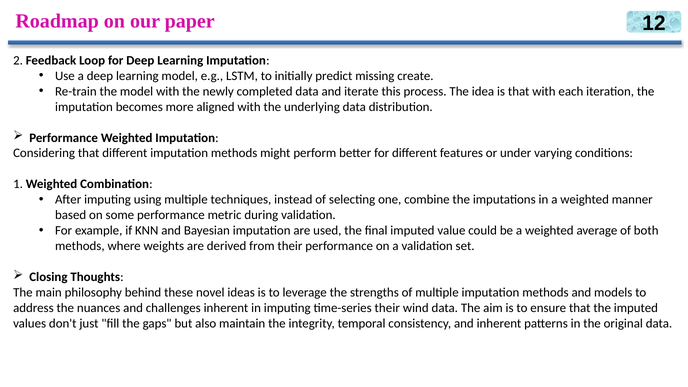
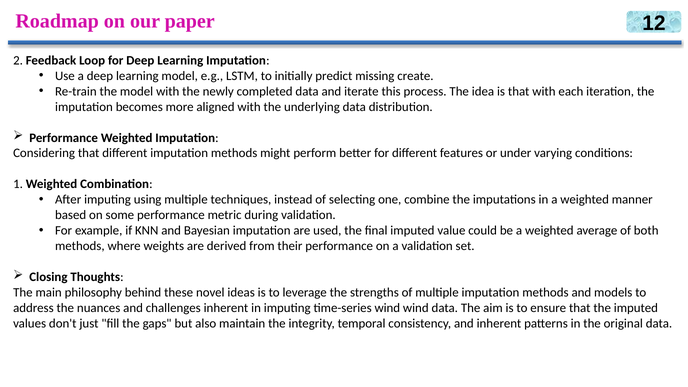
time-series their: their -> wind (387, 308)
